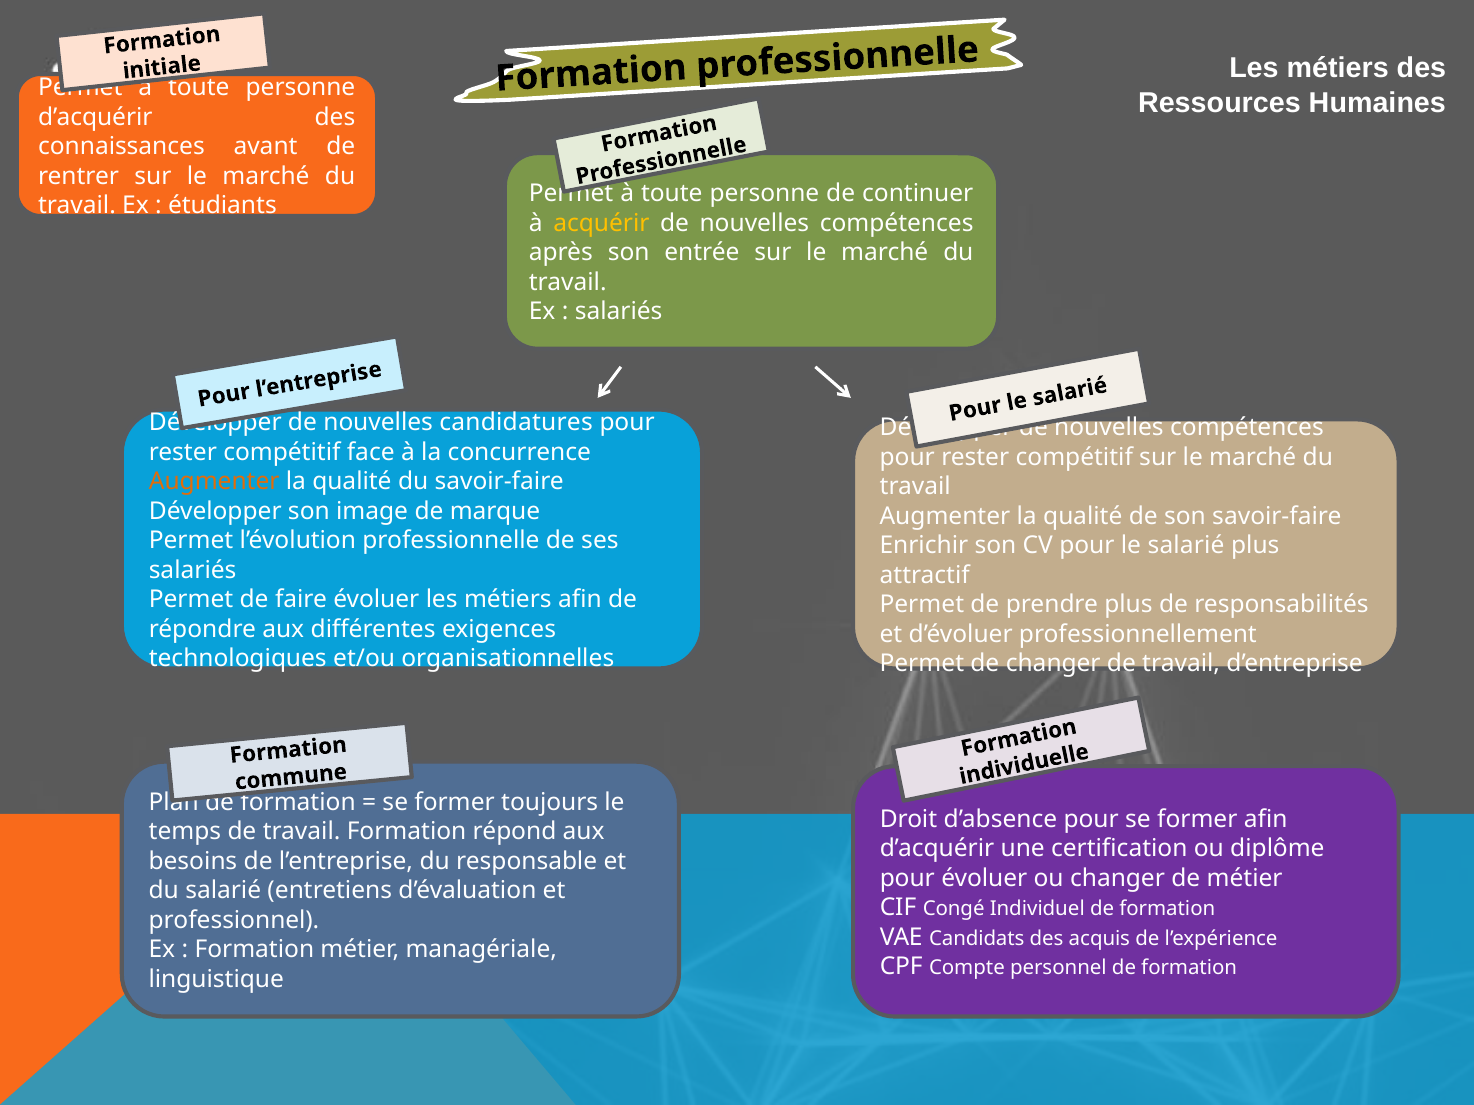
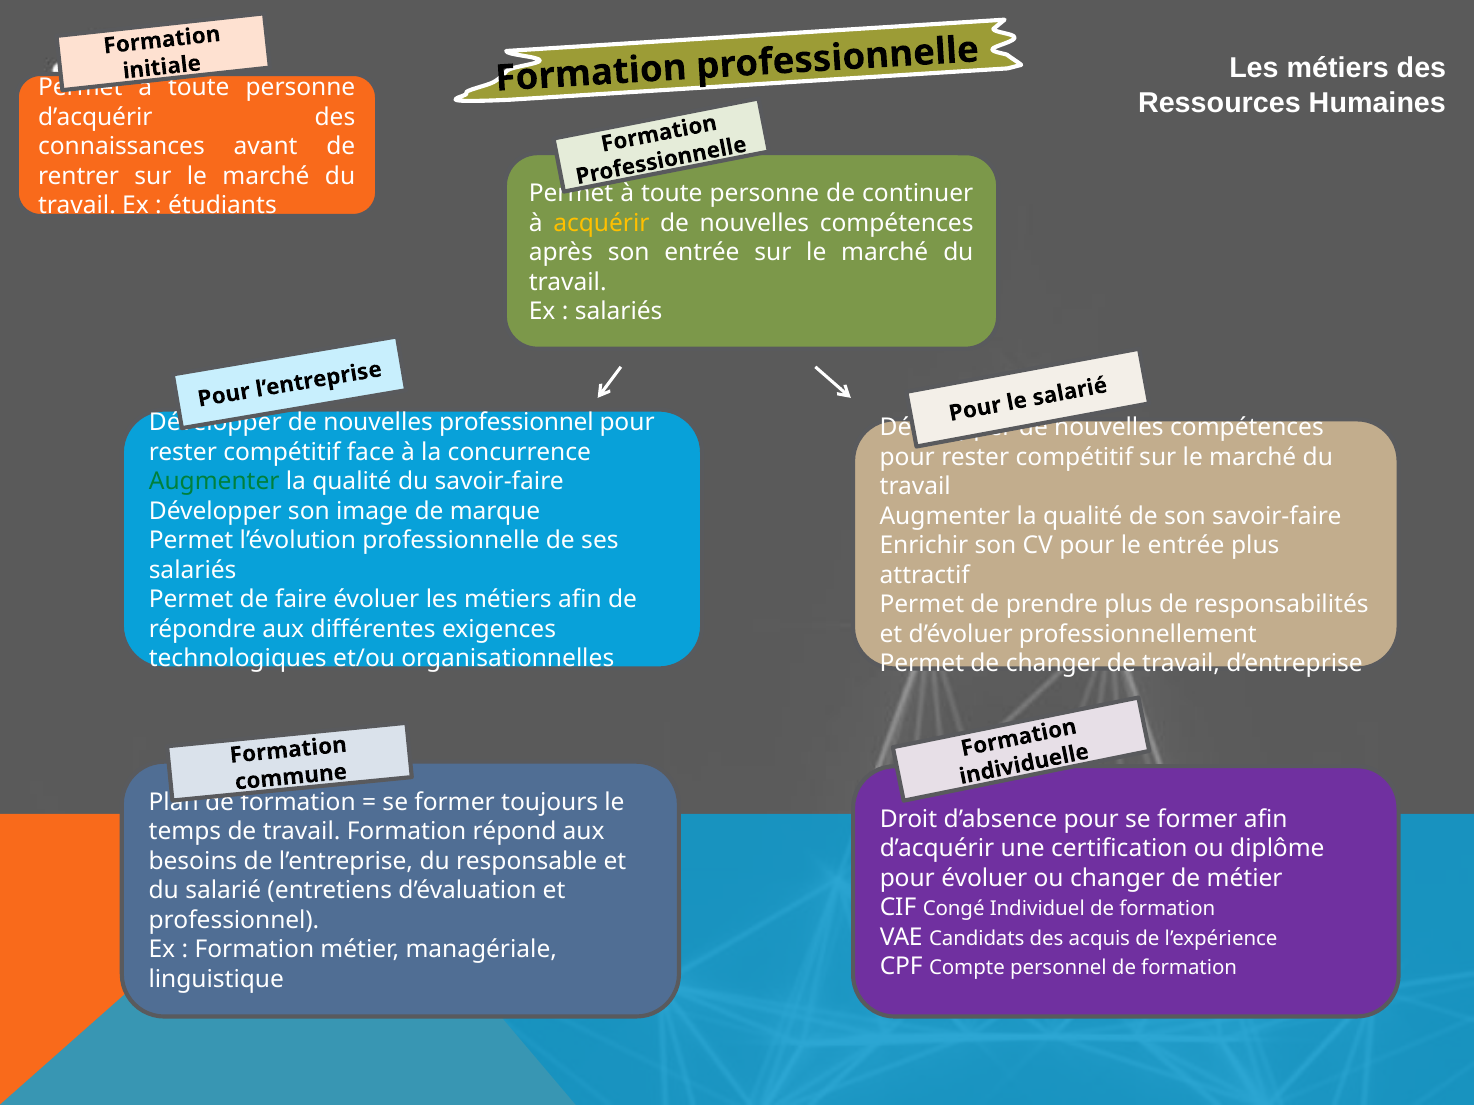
candidatures: candidatures -> professionnel (516, 423)
Augmenter colour: orange -> green (214, 482)
CV pour le salarié: salarié -> entrée (1186, 546)
